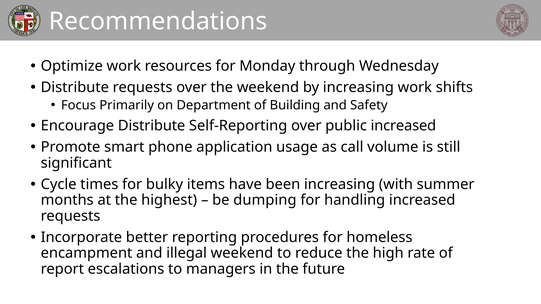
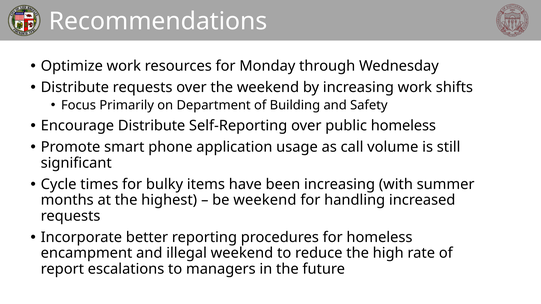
public increased: increased -> homeless (403, 126)
be dumping: dumping -> weekend (265, 200)
